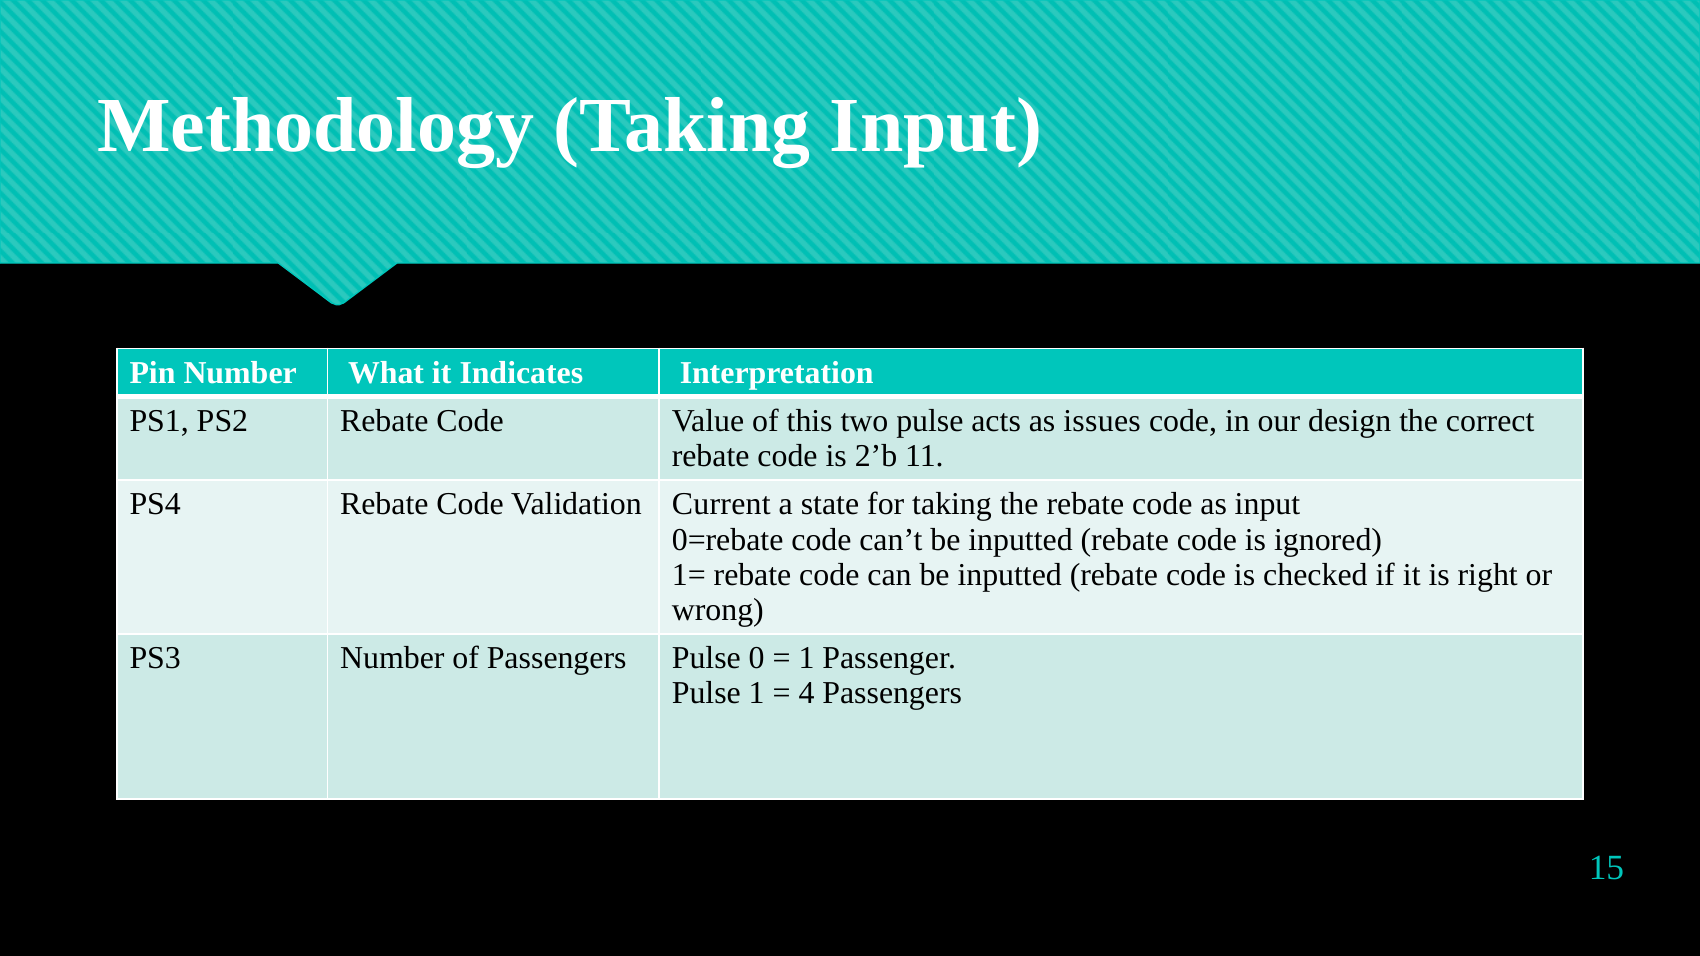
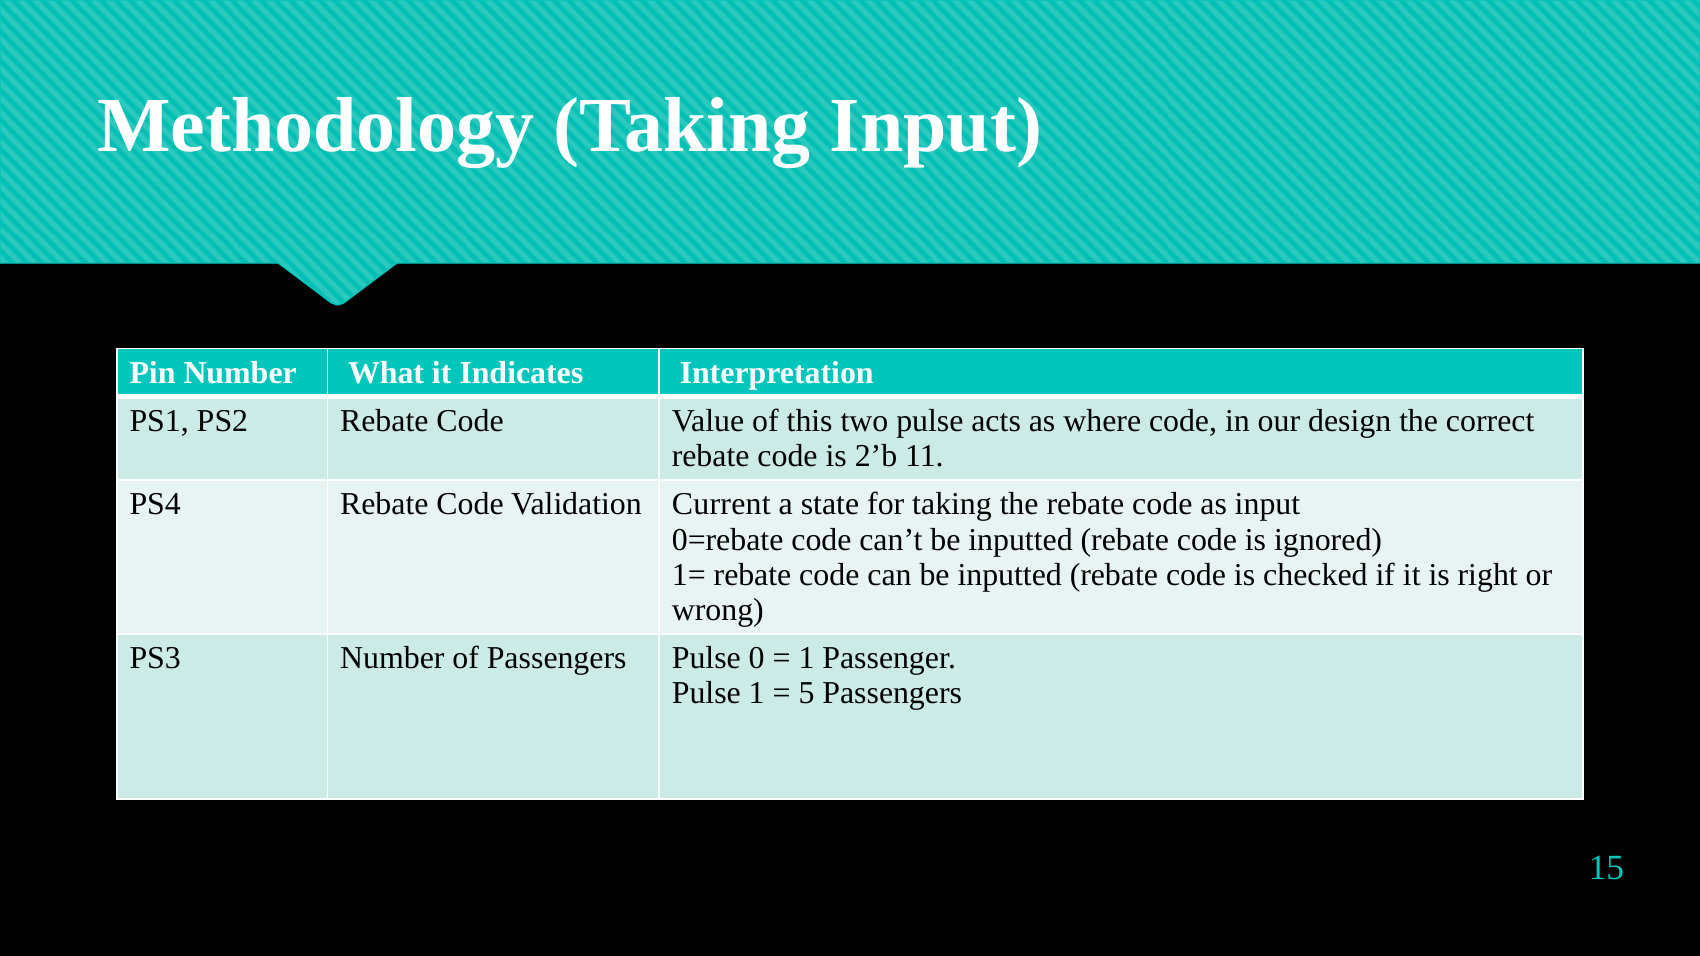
issues: issues -> where (1102, 421)
4: 4 -> 5 (807, 694)
